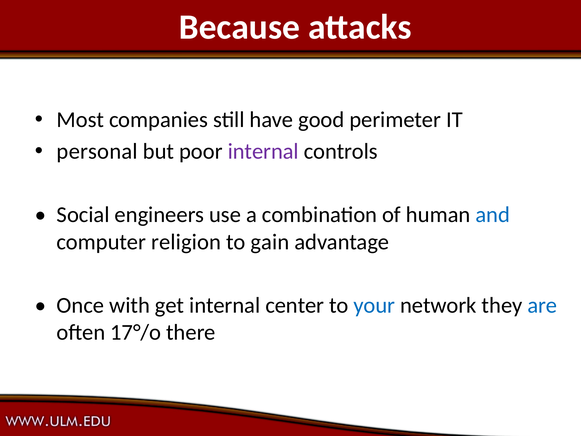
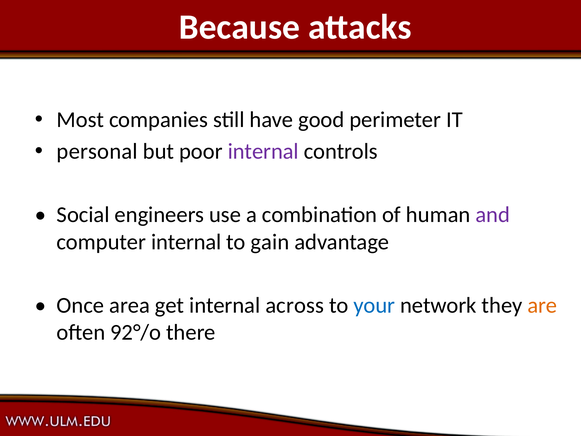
and colour: blue -> purple (493, 215)
computer religion: religion -> internal (186, 242)
with: with -> area (130, 305)
center: center -> across (295, 305)
are colour: blue -> orange (542, 305)
17°/o: 17°/o -> 92°/o (136, 332)
